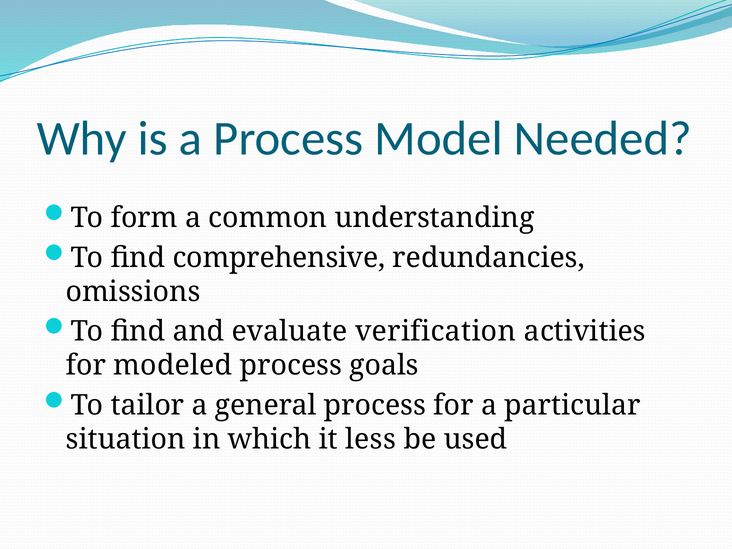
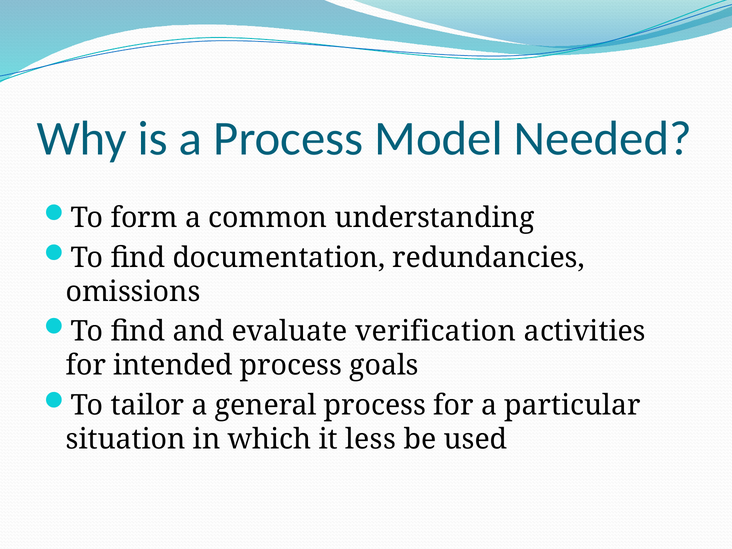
comprehensive: comprehensive -> documentation (279, 258)
modeled: modeled -> intended (173, 366)
